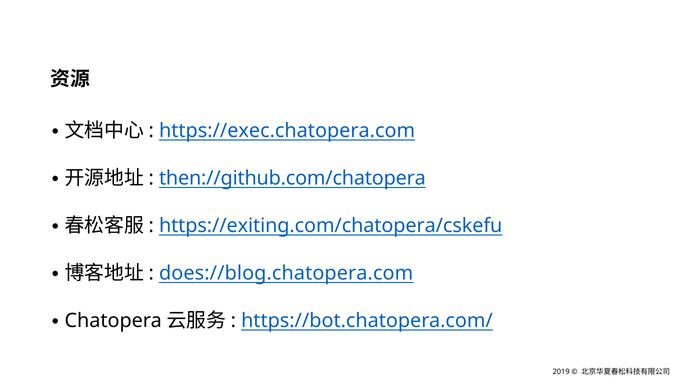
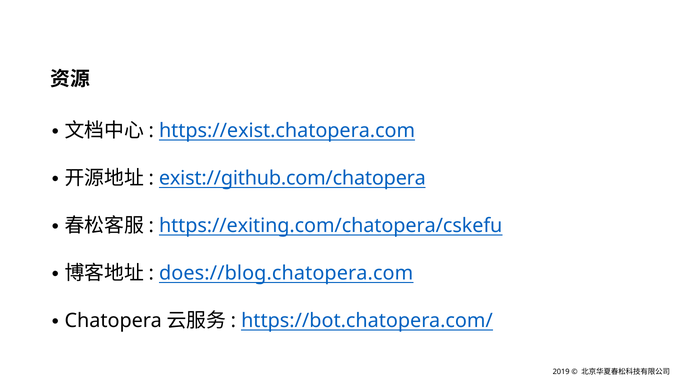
https://exec.chatopera.com: https://exec.chatopera.com -> https://exist.chatopera.com (287, 131)
then://github.com/chatopera: then://github.com/chatopera -> exist://github.com/chatopera (292, 179)
